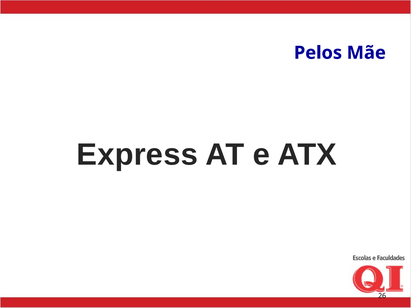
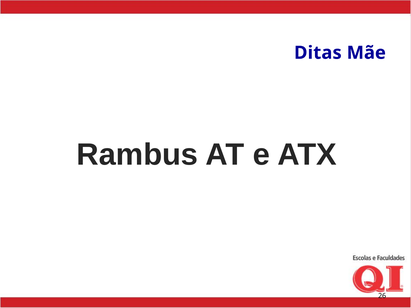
Pelos: Pelos -> Ditas (318, 53)
Express: Express -> Rambus (137, 155)
